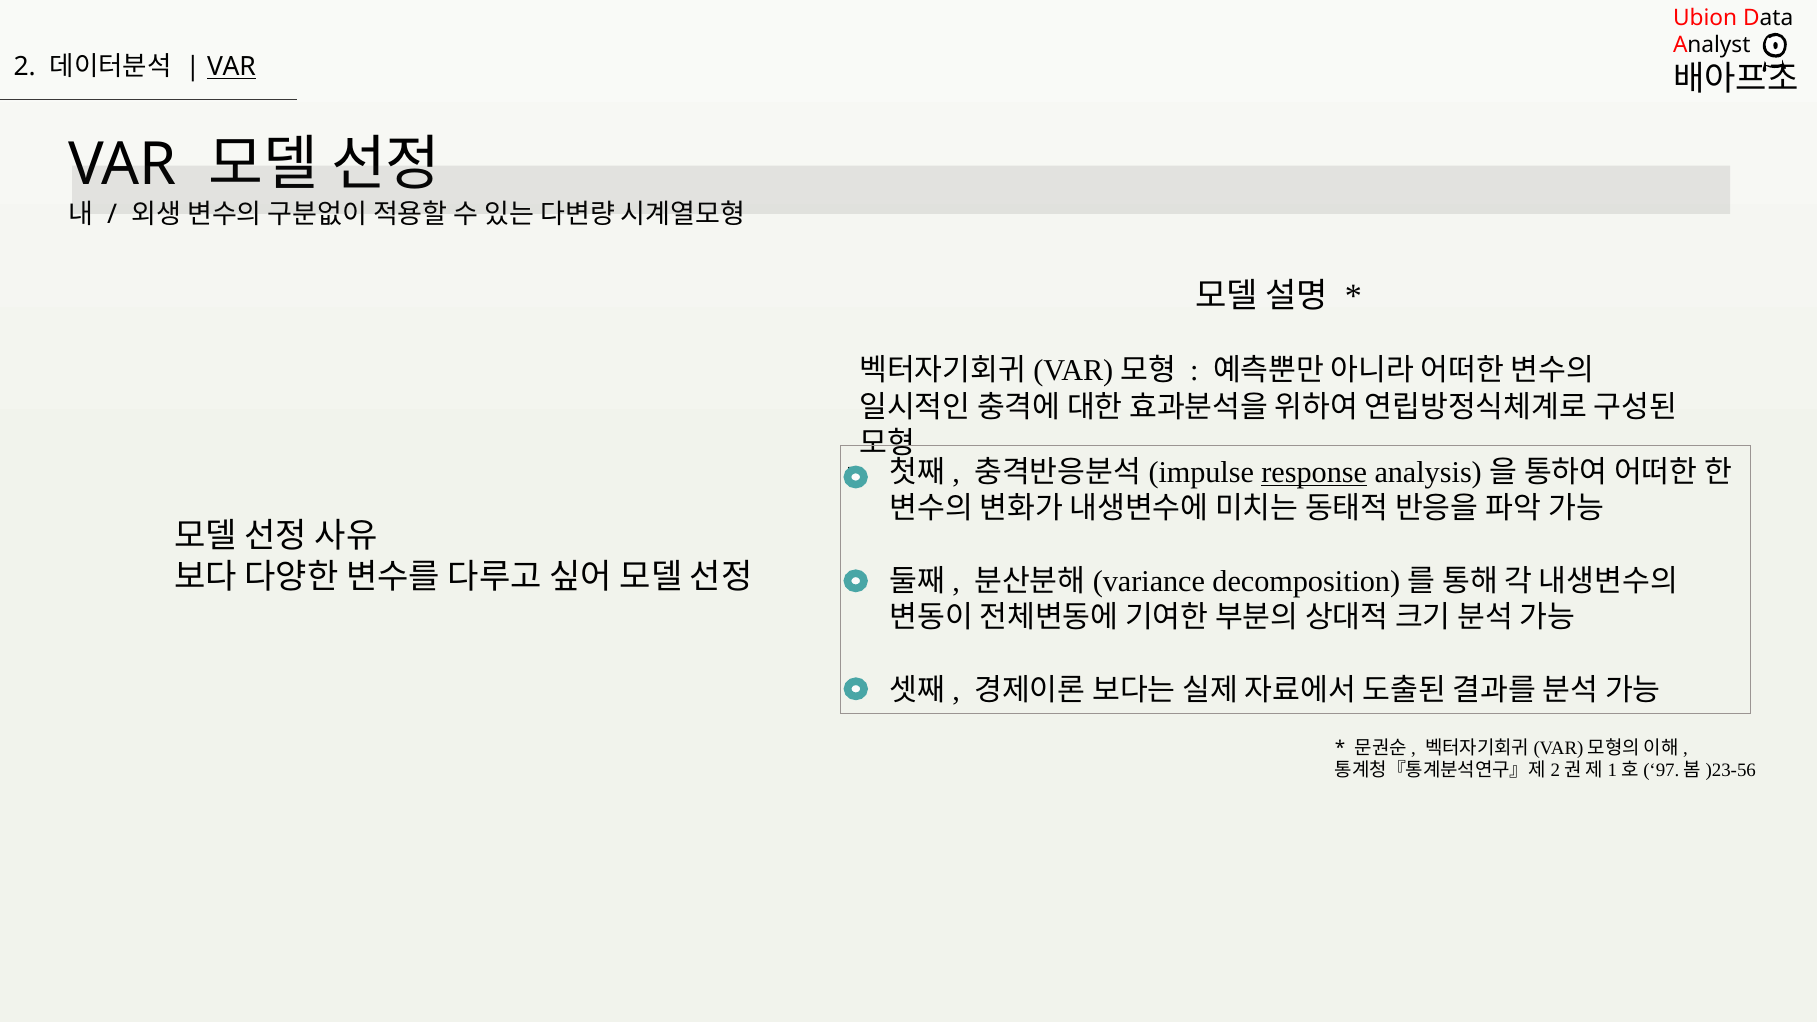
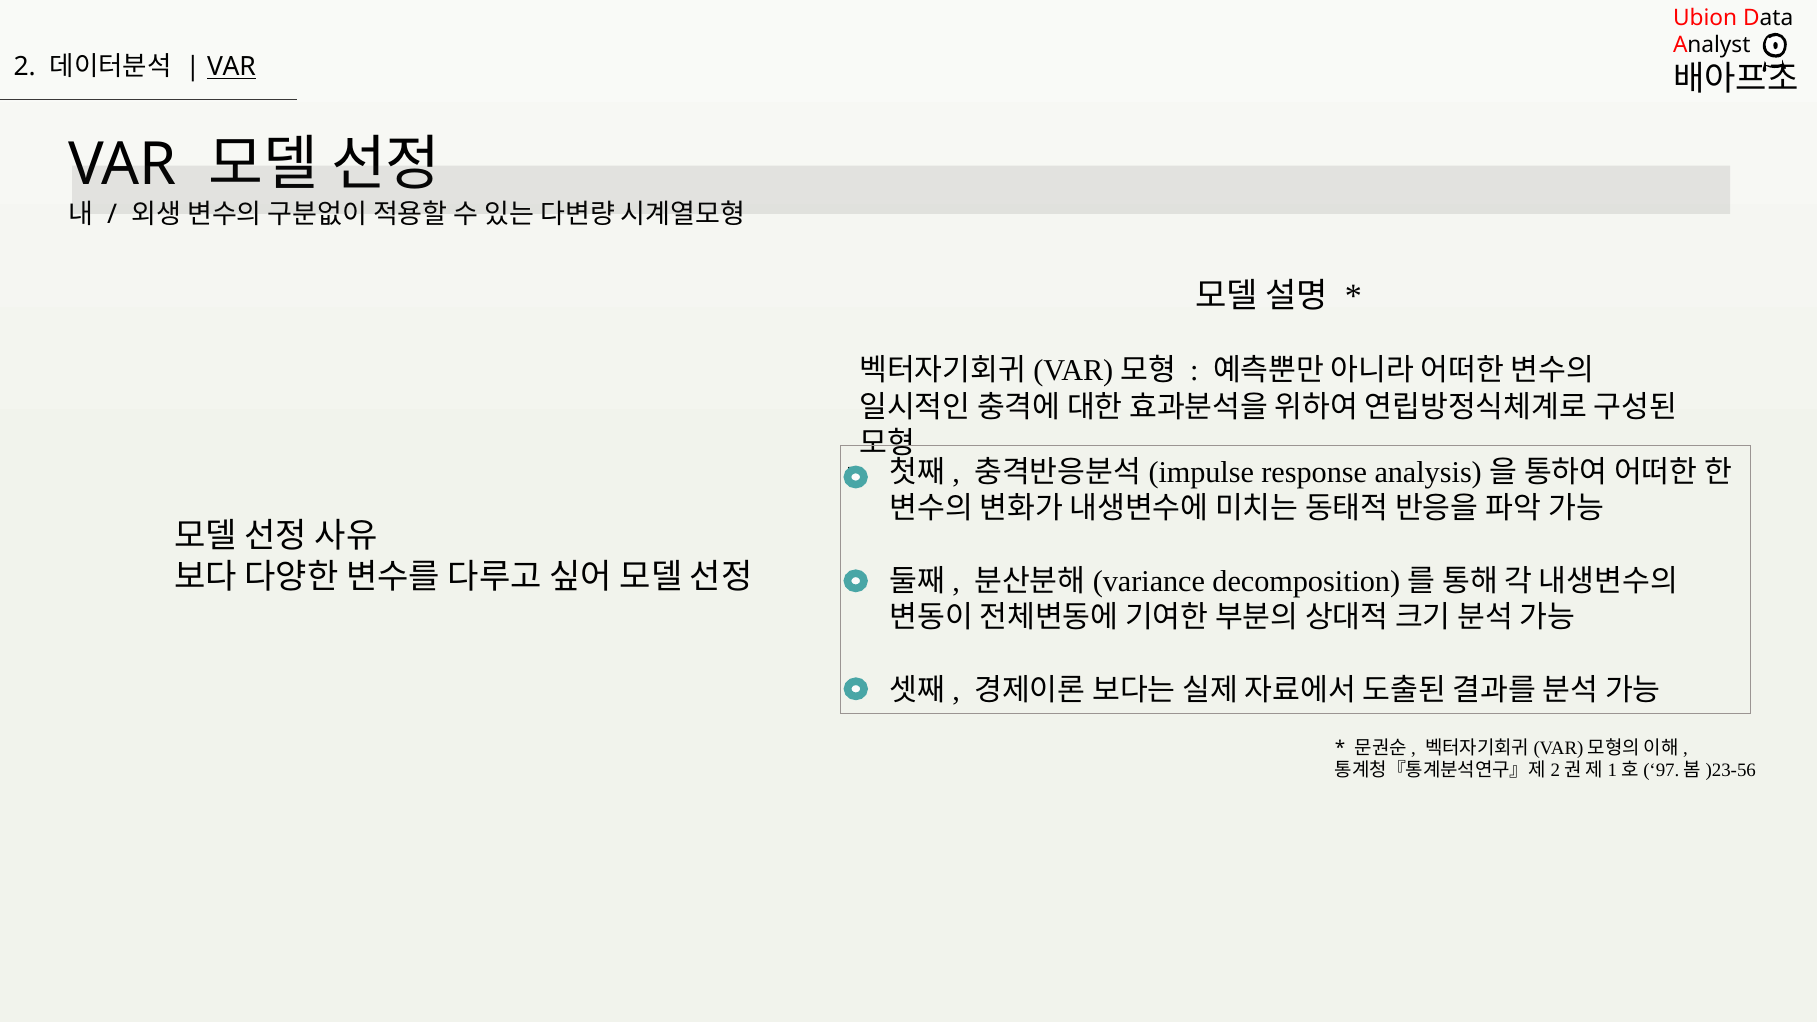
response underline: present -> none (1314, 473)
